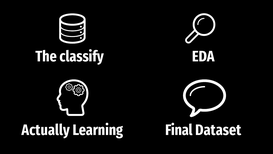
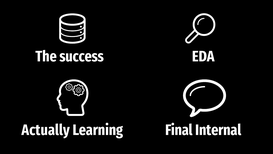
classify: classify -> success (82, 56)
Dataset: Dataset -> Internal (218, 130)
